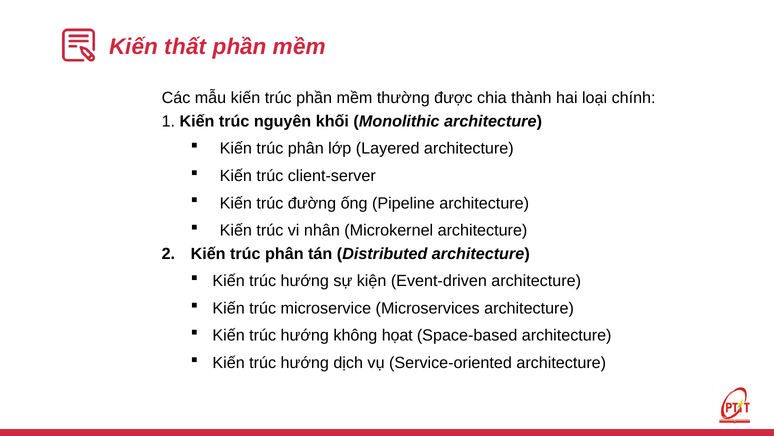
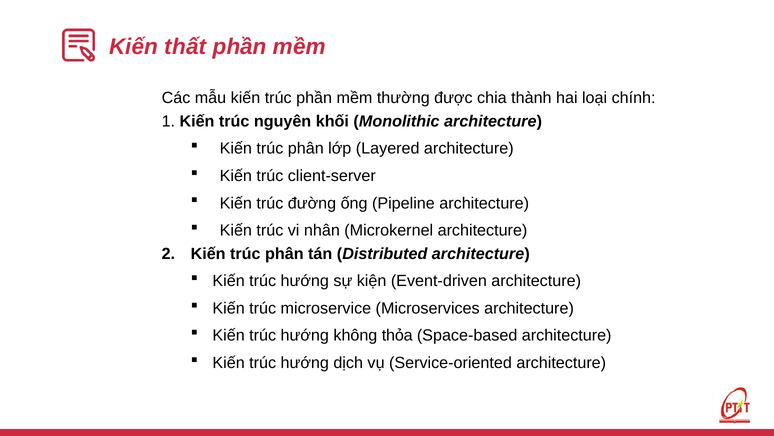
họat: họat -> thỏa (397, 335)
